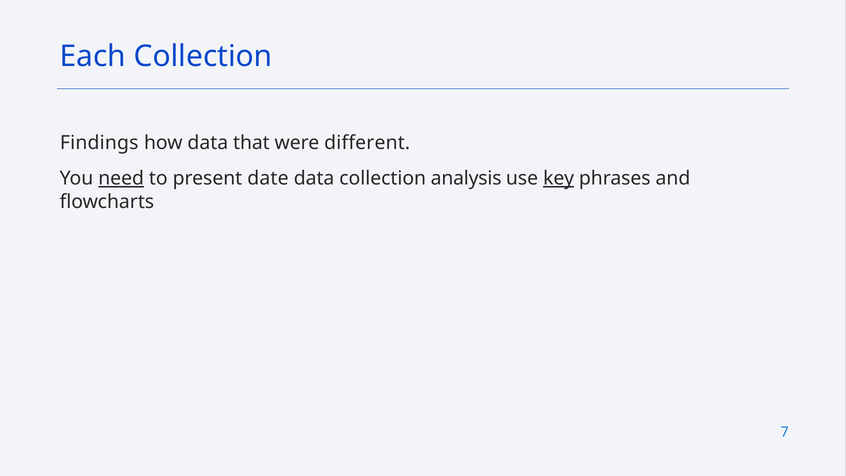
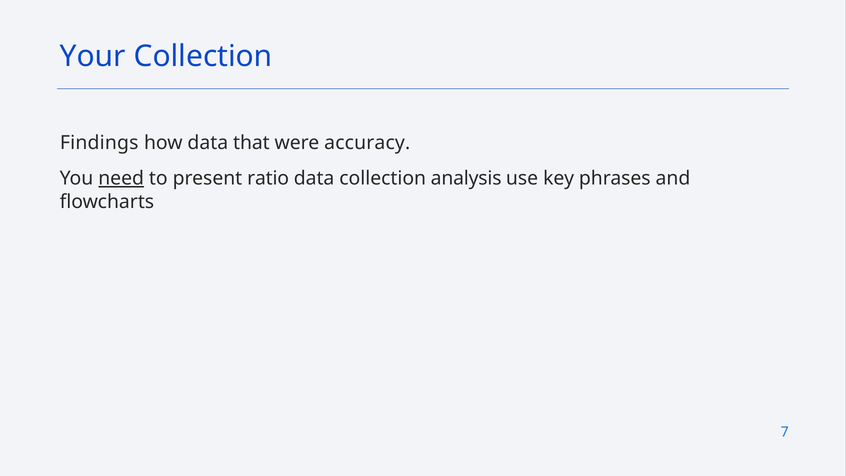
Each: Each -> Your (93, 57)
different: different -> accuracy (367, 143)
date: date -> ratio (268, 178)
key underline: present -> none (559, 178)
